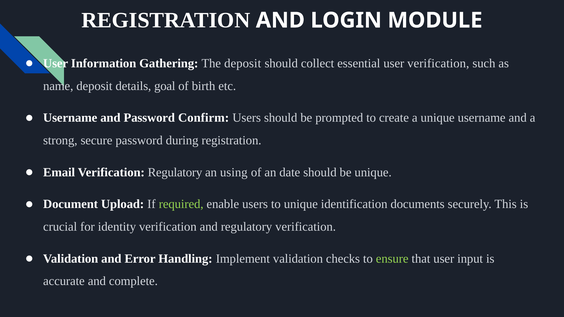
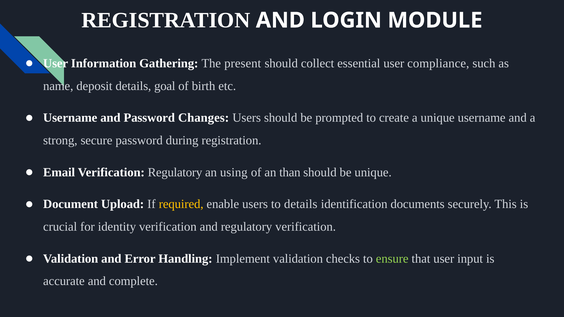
The deposit: deposit -> present (243, 63)
user verification: verification -> compliance (438, 63)
Confirm: Confirm -> Changes (204, 118)
date: date -> than (290, 172)
required colour: light green -> yellow (181, 204)
to unique: unique -> details (301, 204)
